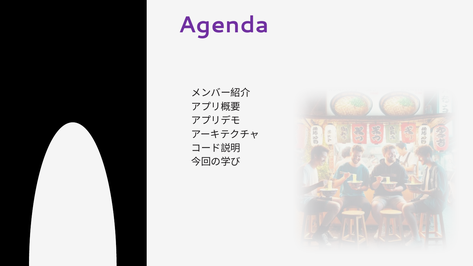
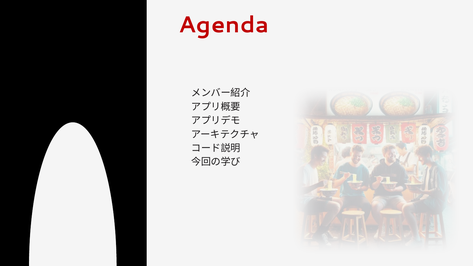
Agenda colour: purple -> red (224, 25)
